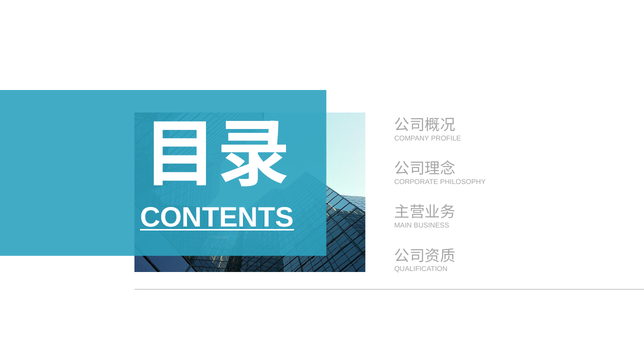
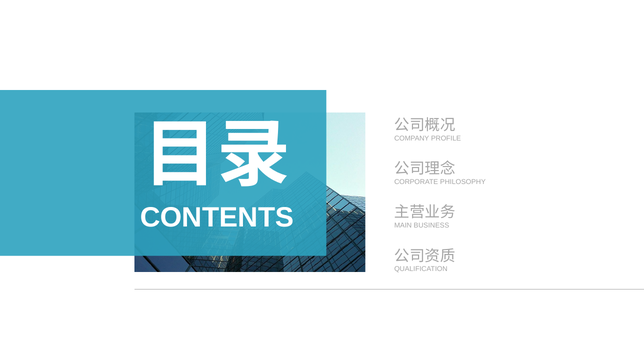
CONTENTS underline: present -> none (217, 218)
